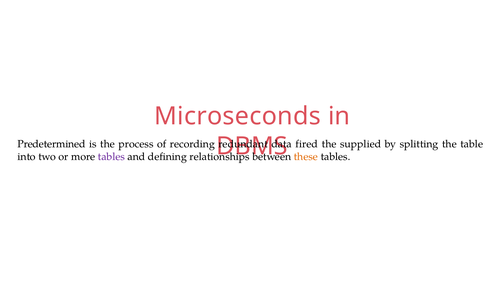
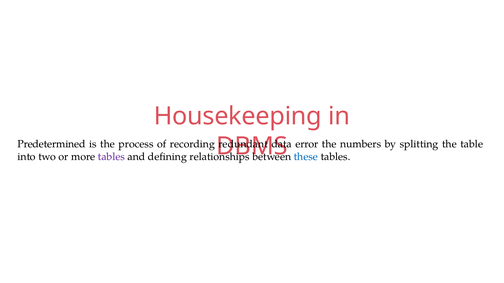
Microseconds: Microseconds -> Housekeeping (238, 116)
fired: fired -> error (307, 144)
supplied: supplied -> numbers (361, 144)
these colour: orange -> blue (306, 157)
